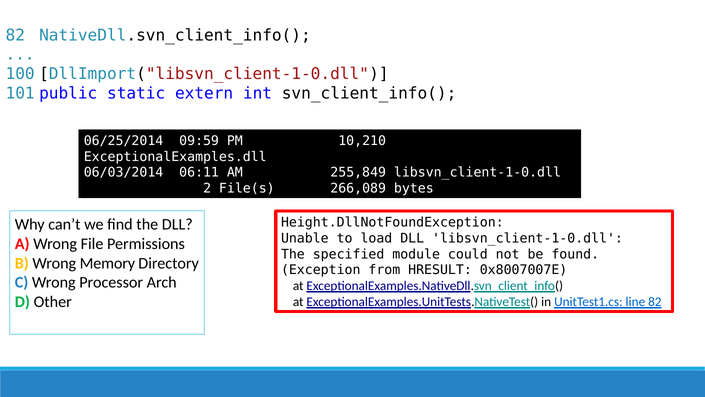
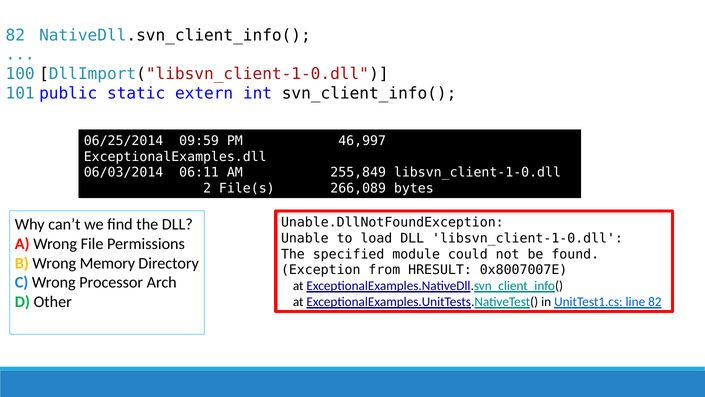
10,210: 10,210 -> 46,997 (362, 141)
Height.DllNotFoundException: Height.DllNotFoundException -> Unable.DllNotFoundException (392, 222)
